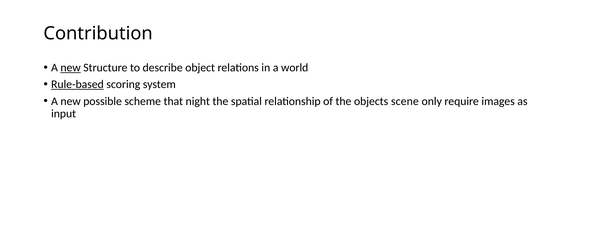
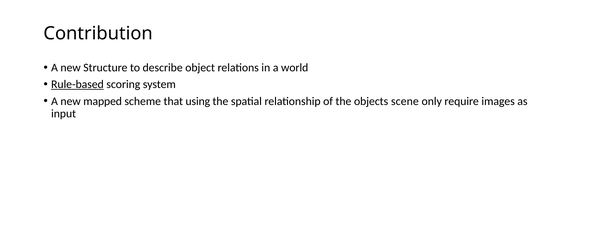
new underline: present -> none (71, 68)
possible: possible -> mapped (103, 101)
night: night -> using (198, 101)
